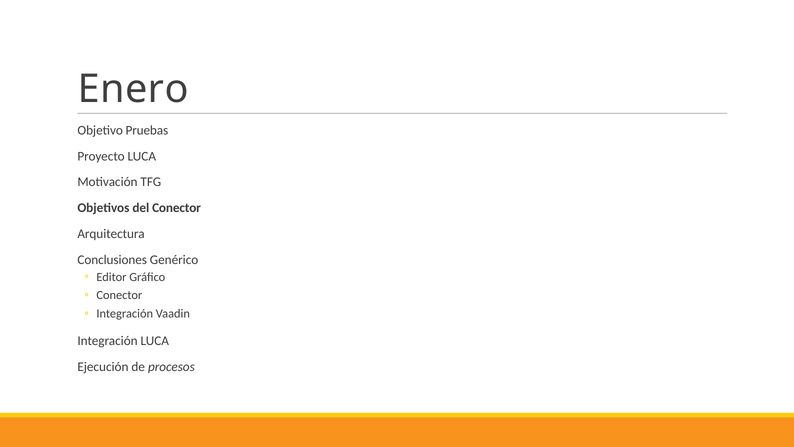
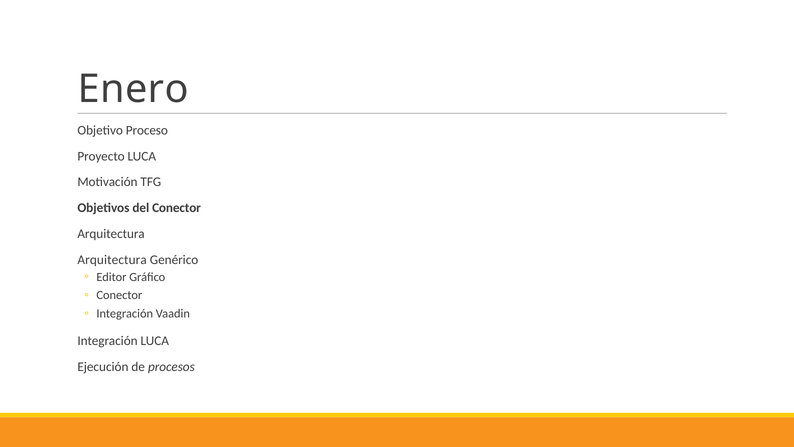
Pruebas: Pruebas -> Proceso (147, 130)
Conclusiones: Conclusiones -> Arquitectura (112, 260)
